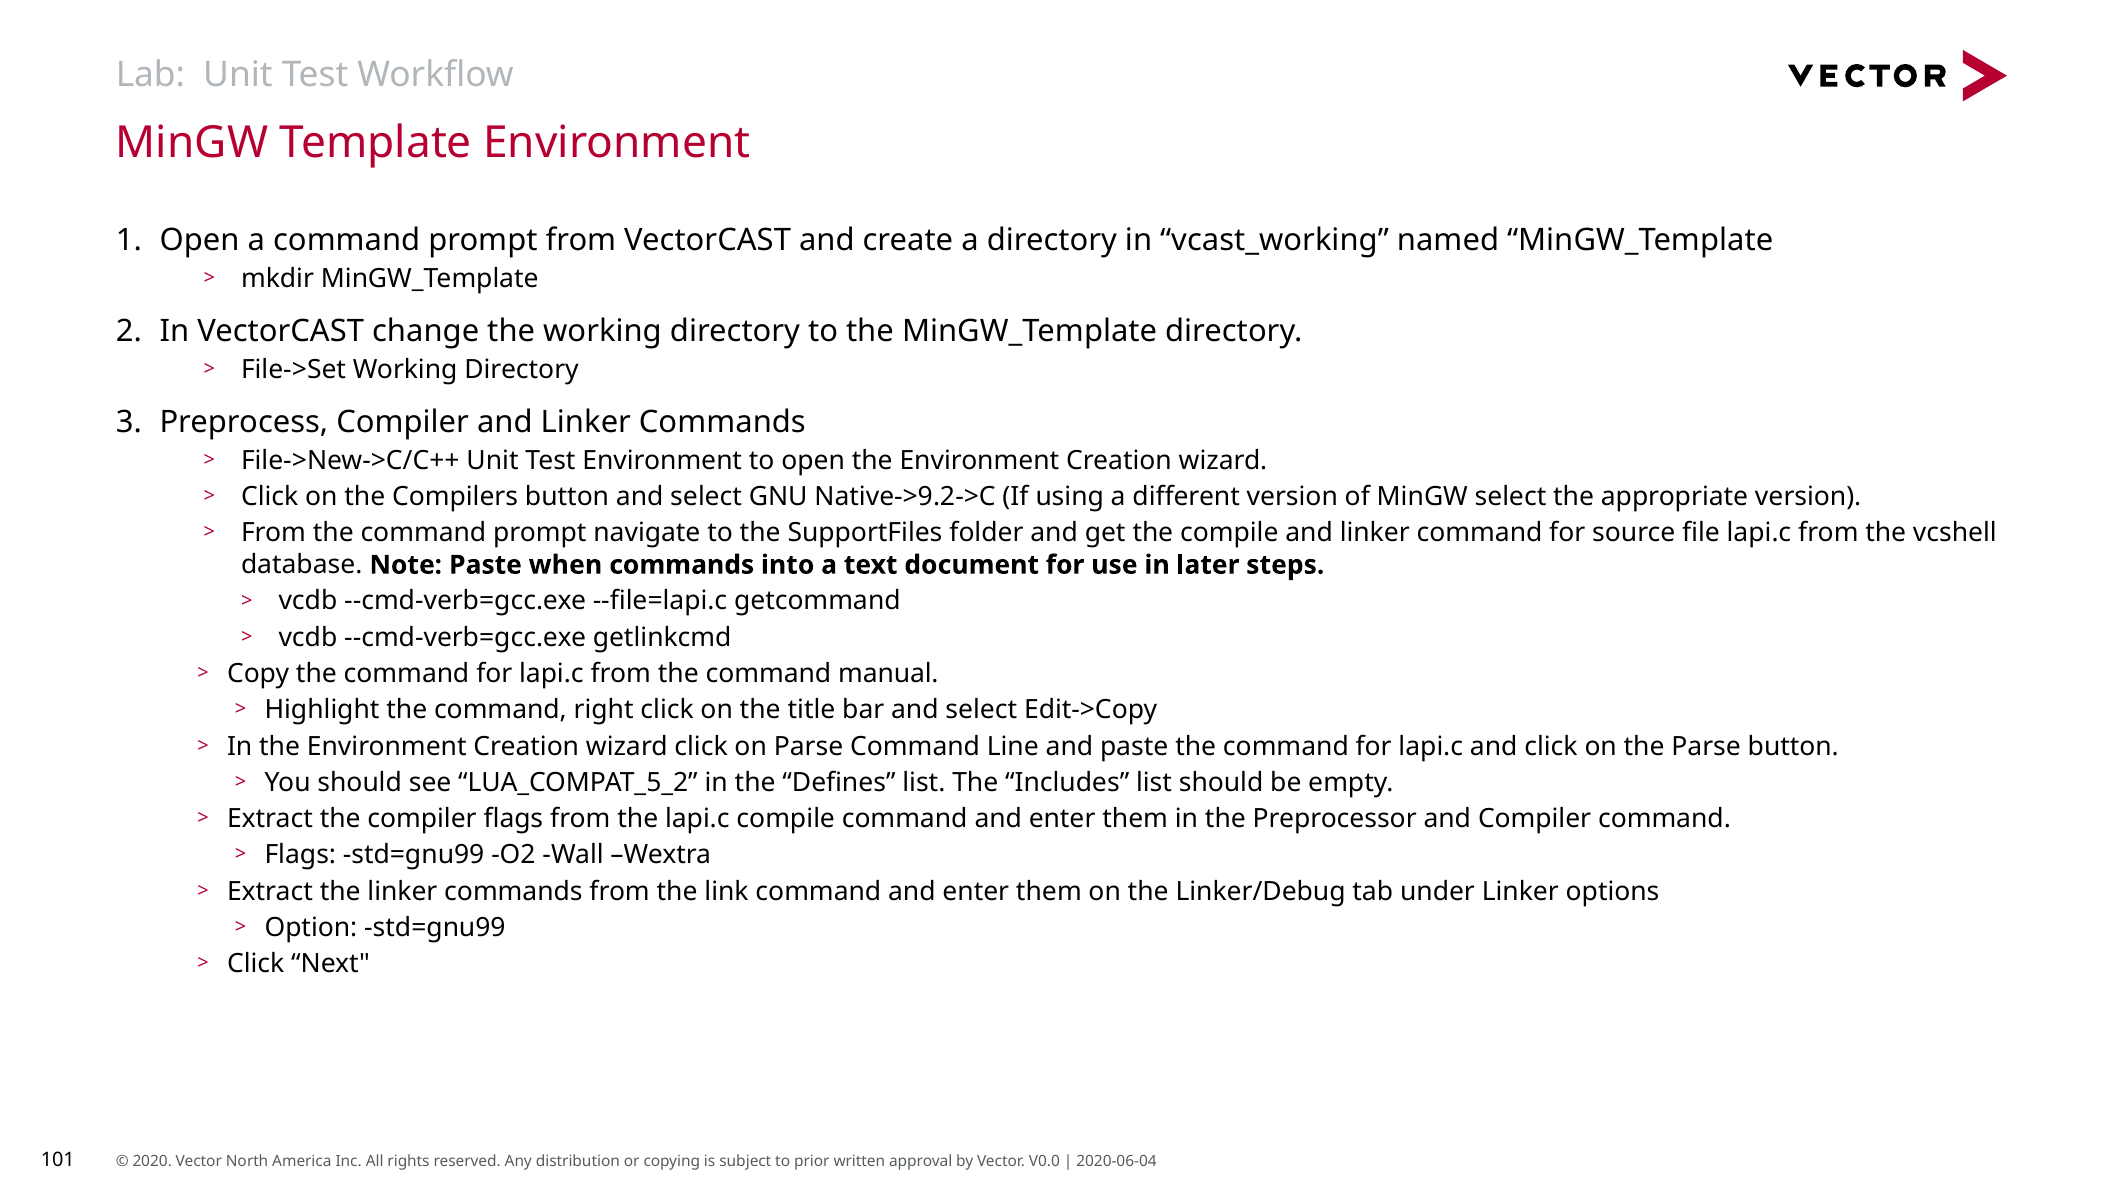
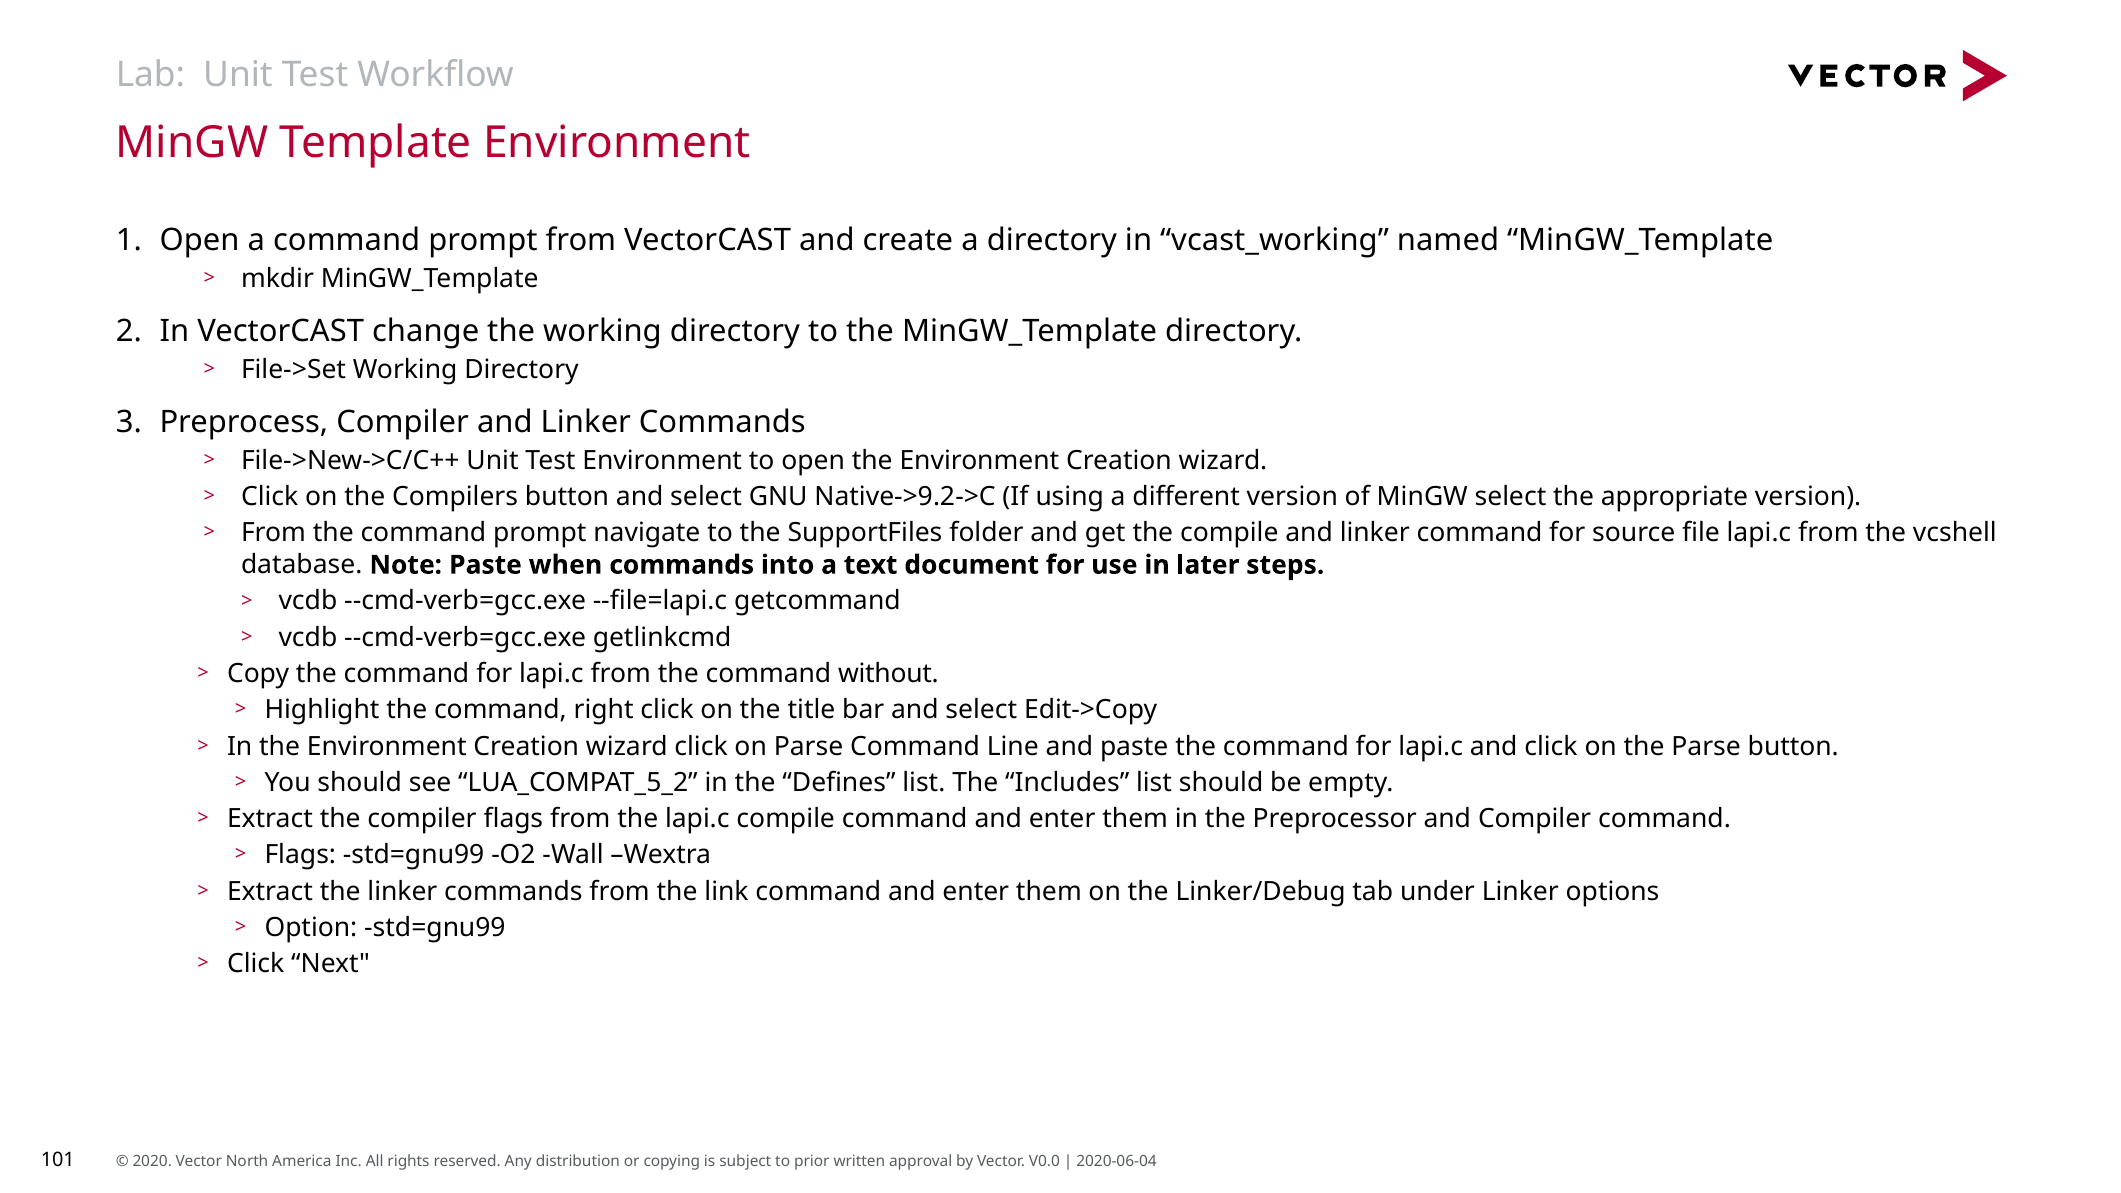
manual: manual -> without (888, 674)
